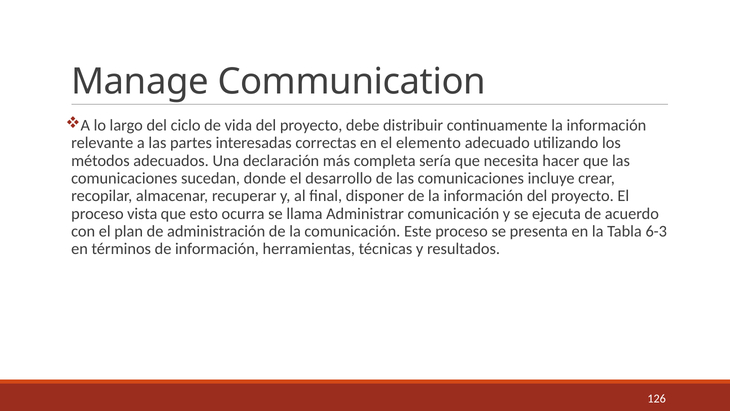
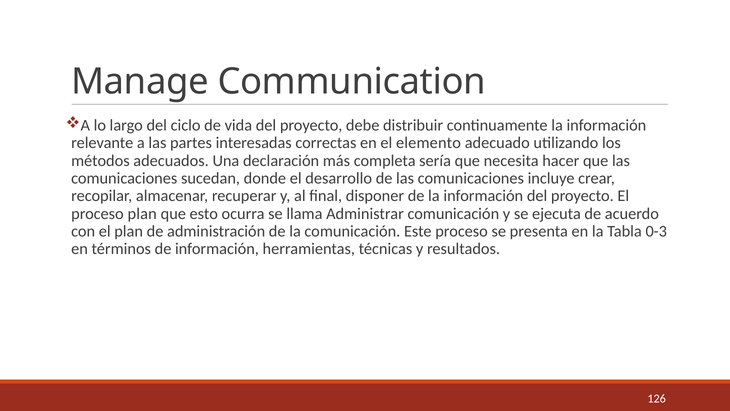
proceso vista: vista -> plan (142, 213)
6-3: 6-3 -> 0-3 (656, 231)
